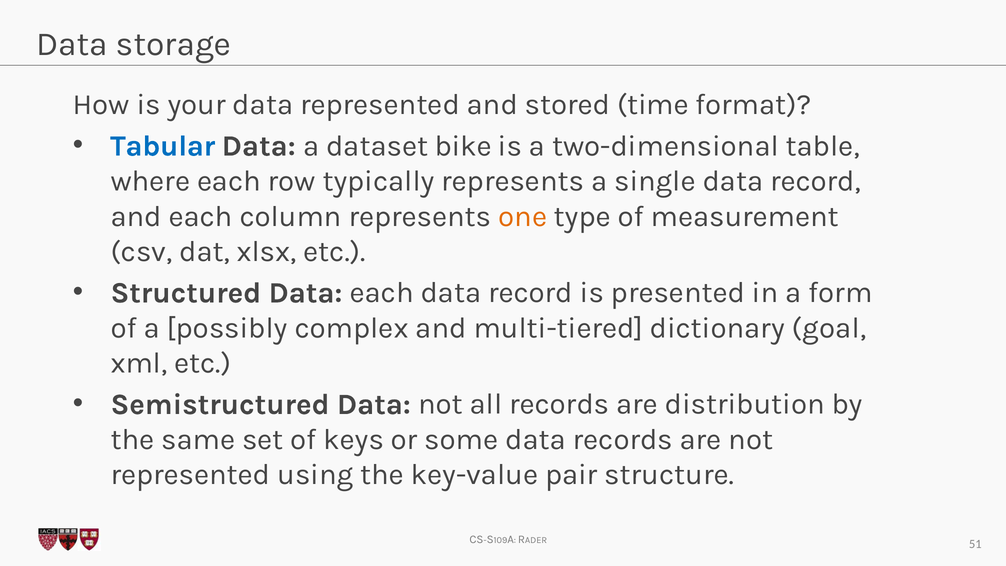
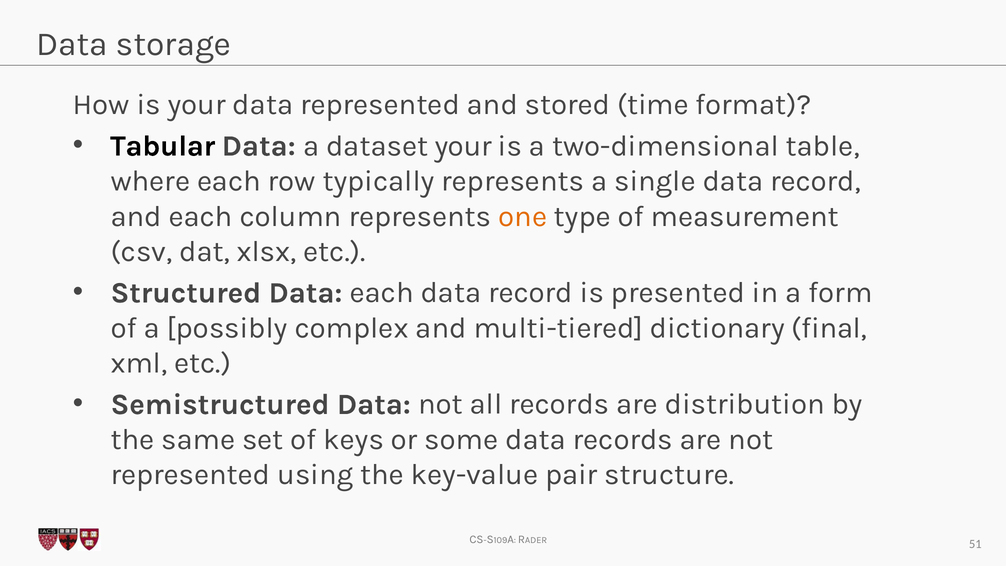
Tabular colour: blue -> black (163, 146)
dataset bike: bike -> your (463, 146)
goal: goal -> final (829, 328)
